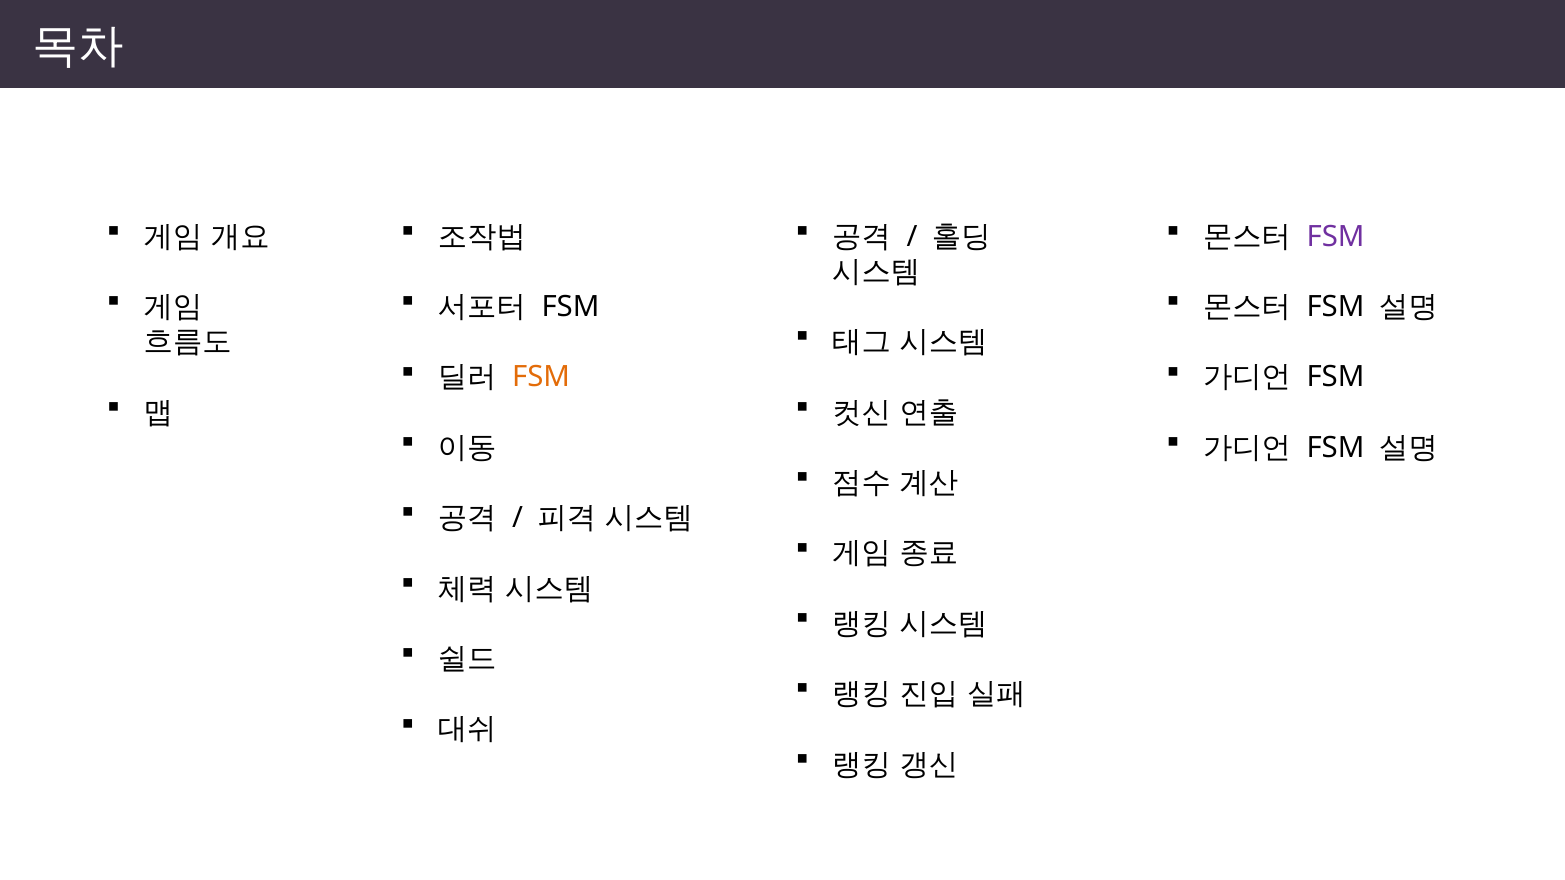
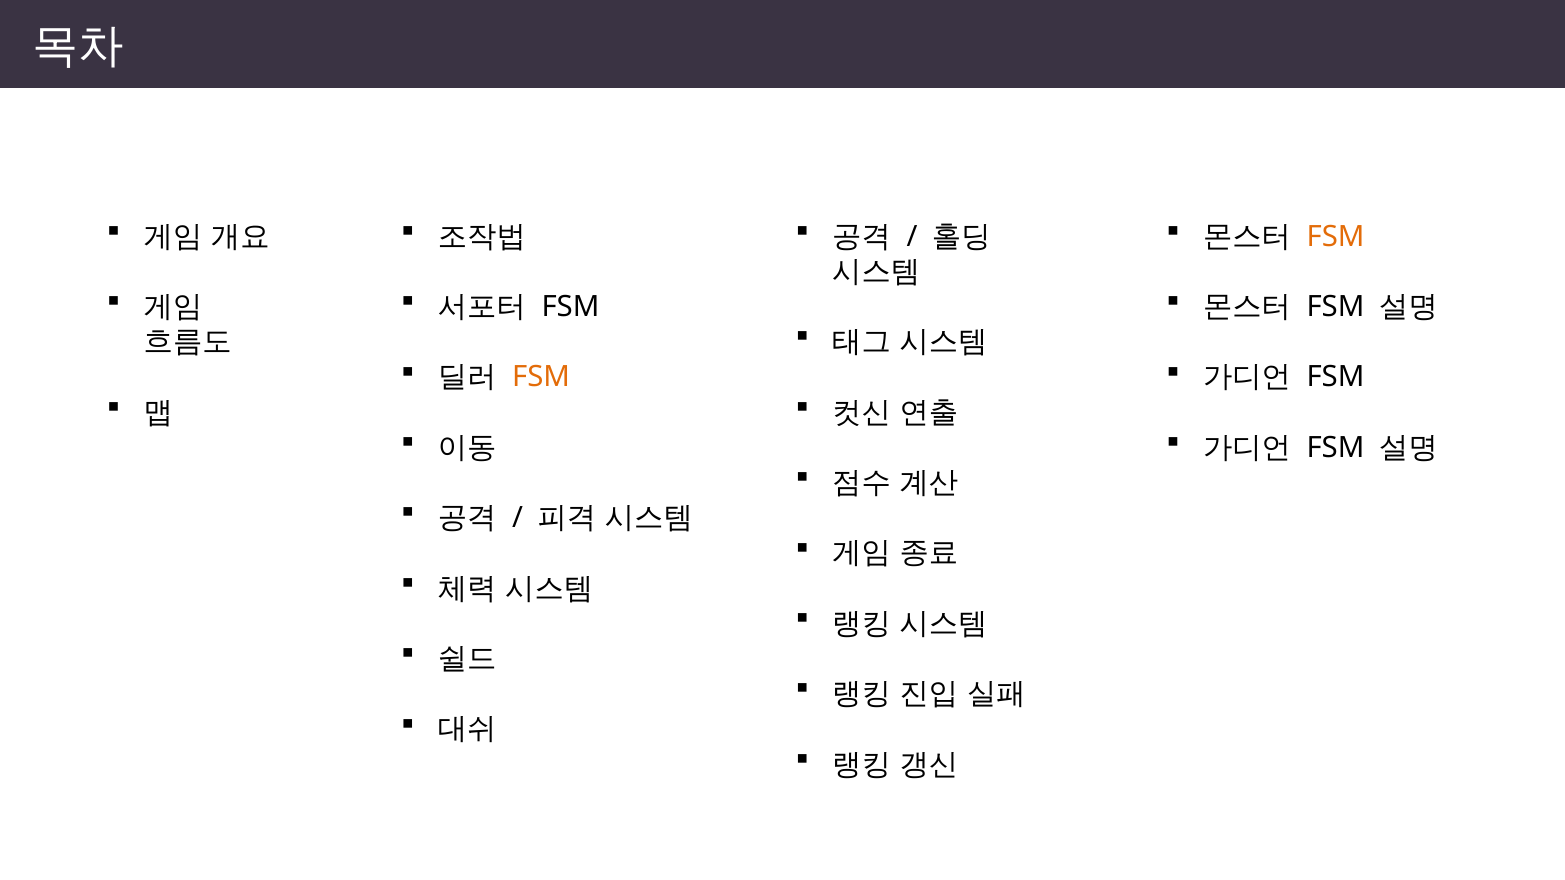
FSM colour: purple -> orange (1336, 236)
